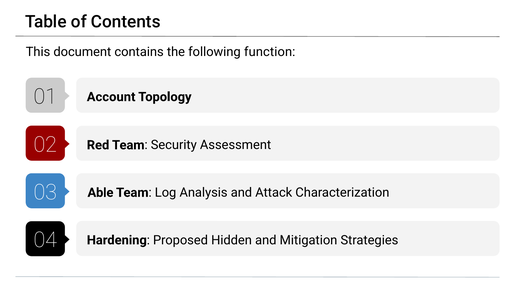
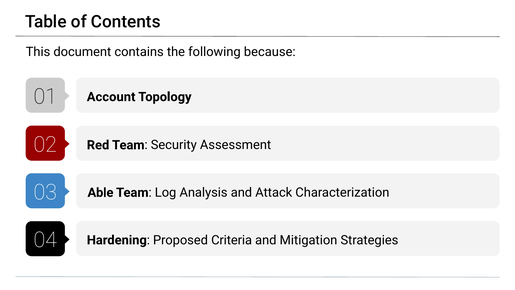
function: function -> because (270, 52)
Hidden: Hidden -> Criteria (232, 240)
